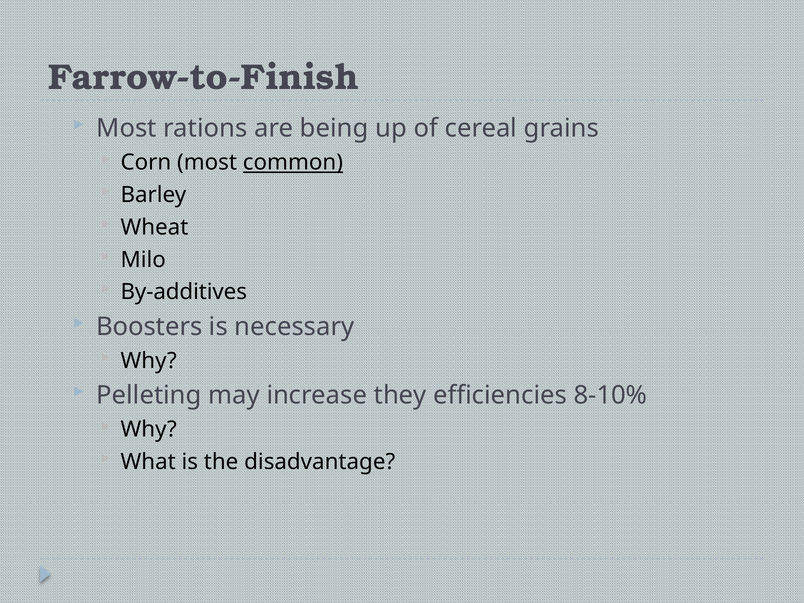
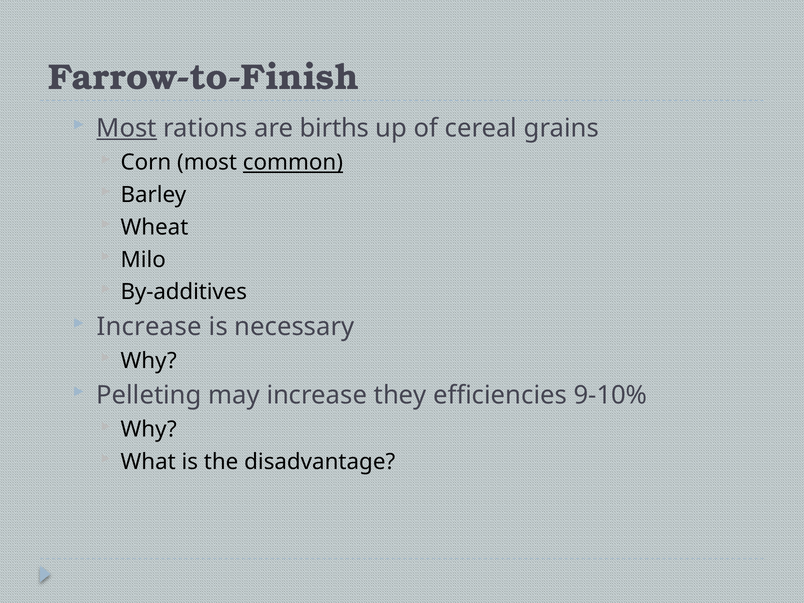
Most underline: none -> present (127, 128)
being: being -> births (334, 128)
Boosters: Boosters -> Increase (149, 327)
8-10%: 8-10% -> 9-10% (610, 395)
